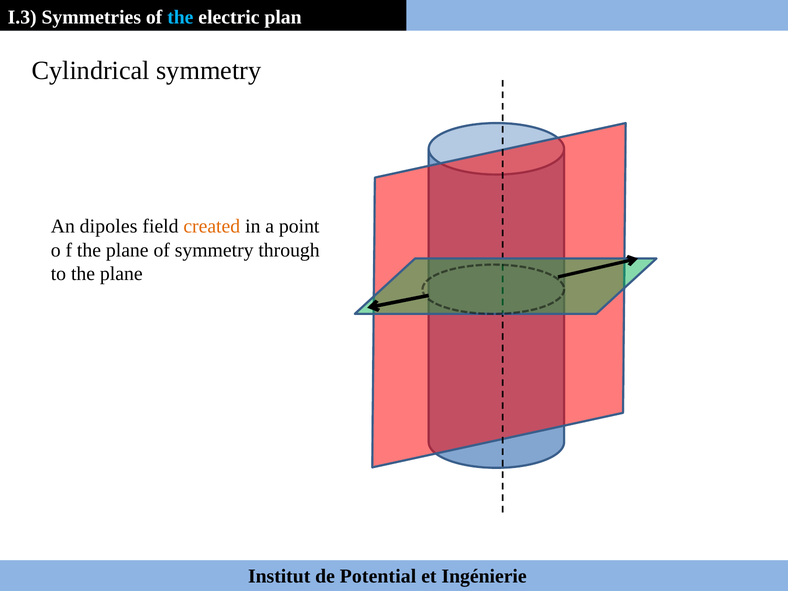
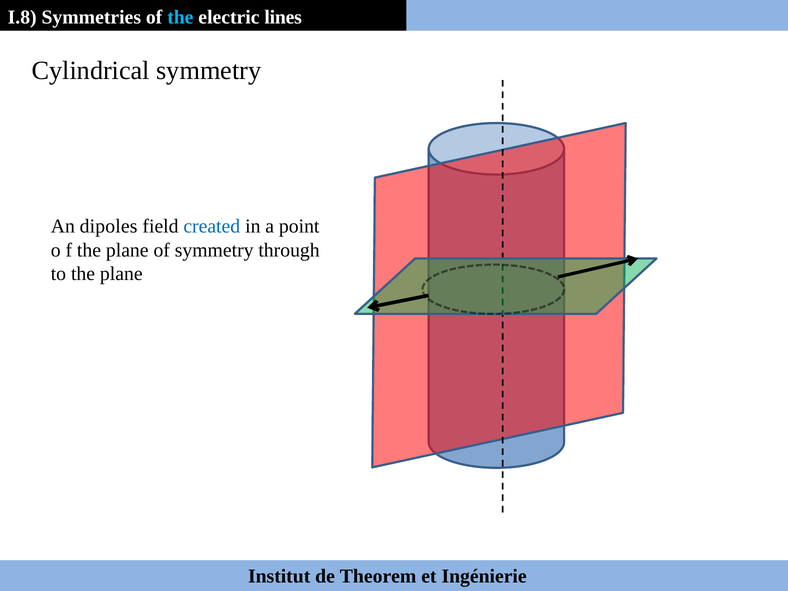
I.3: I.3 -> I.8 (22, 17)
plan: plan -> lines (283, 17)
created colour: orange -> blue (212, 226)
Potential: Potential -> Theorem (378, 576)
